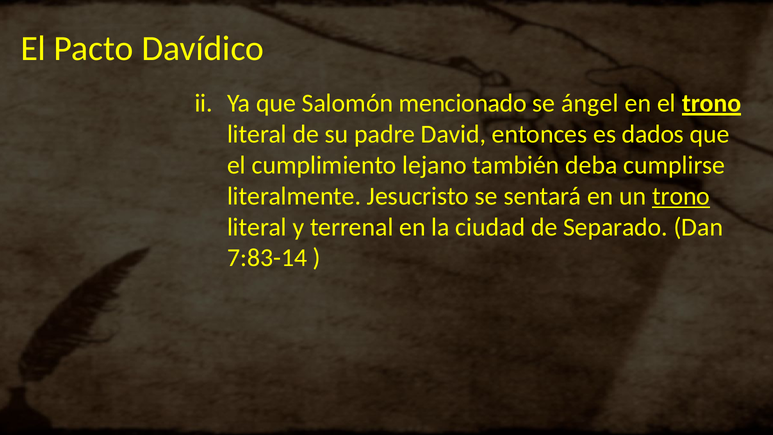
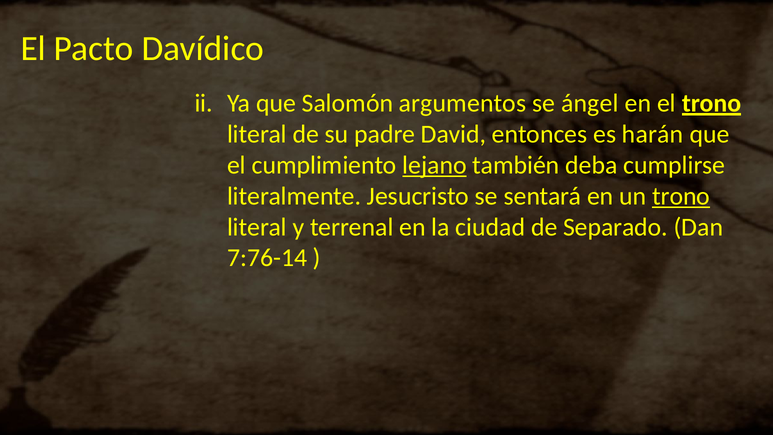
mencionado: mencionado -> argumentos (463, 103)
dados: dados -> harán (653, 134)
lejano underline: none -> present (435, 165)
7:83-14: 7:83-14 -> 7:76-14 (267, 258)
